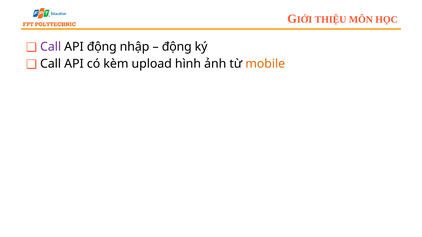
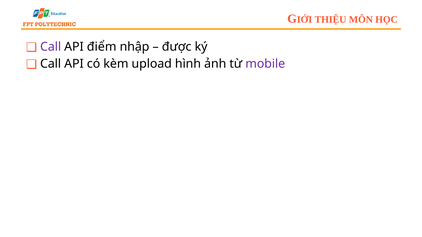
API động: động -> điểm (102, 47)
động: động -> được (177, 47)
mobile colour: orange -> purple (265, 64)
